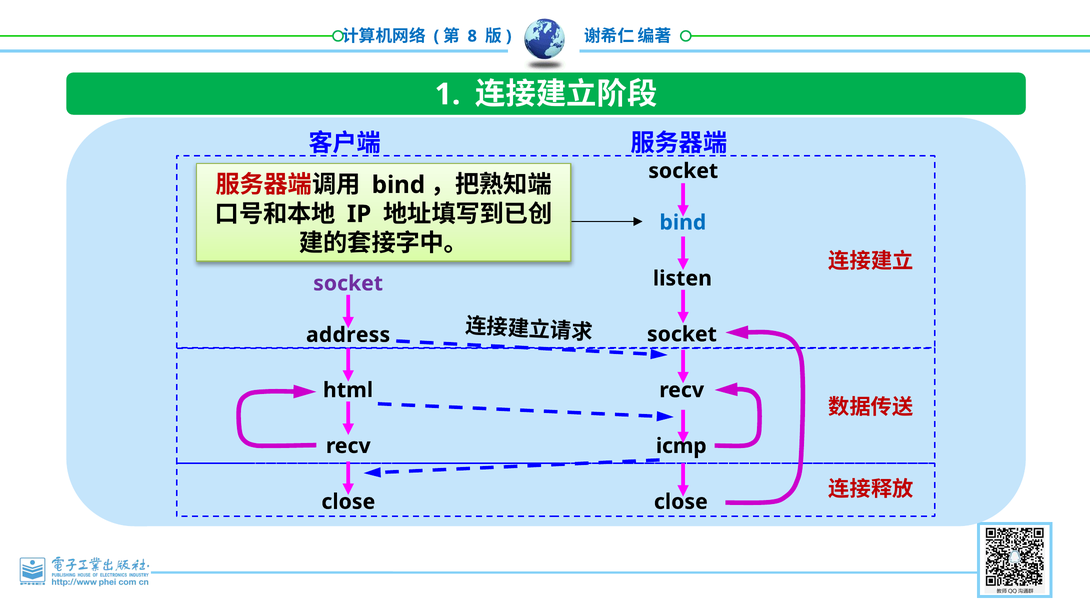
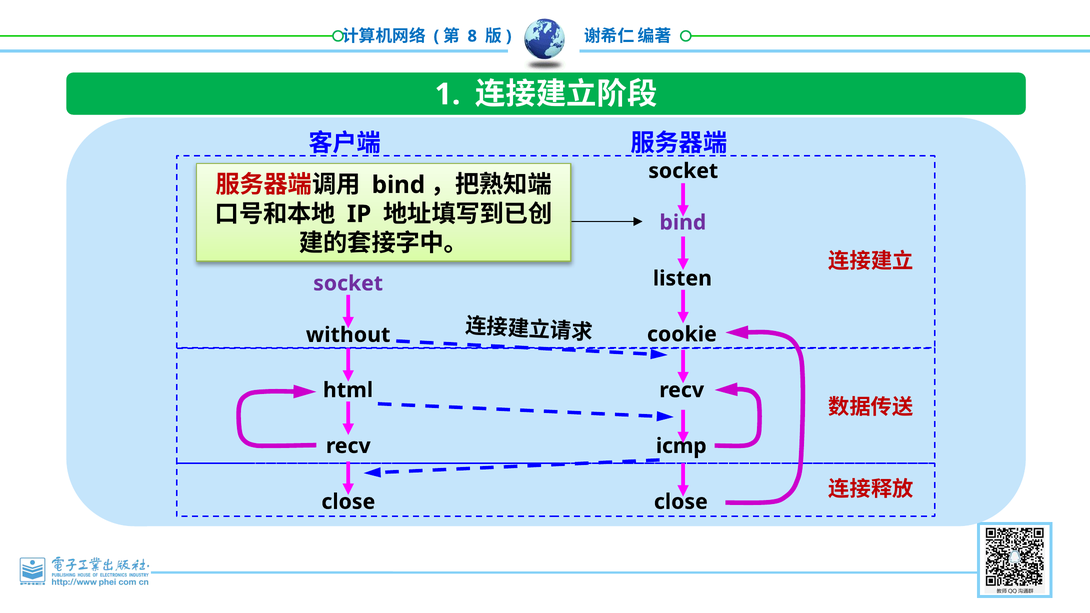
bind colour: blue -> purple (683, 223)
socket: socket -> cookie (682, 334)
address: address -> without (348, 335)
